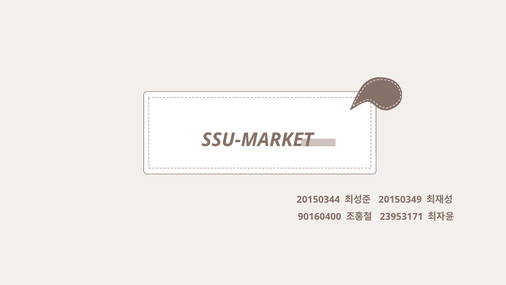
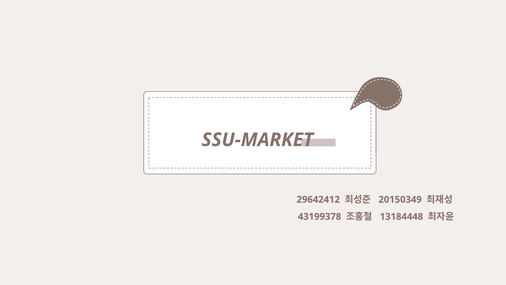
20150344: 20150344 -> 29642412 (318, 199)
90160400: 90160400 -> 43199378 (320, 216)
23953171: 23953171 -> 13184448 (401, 216)
